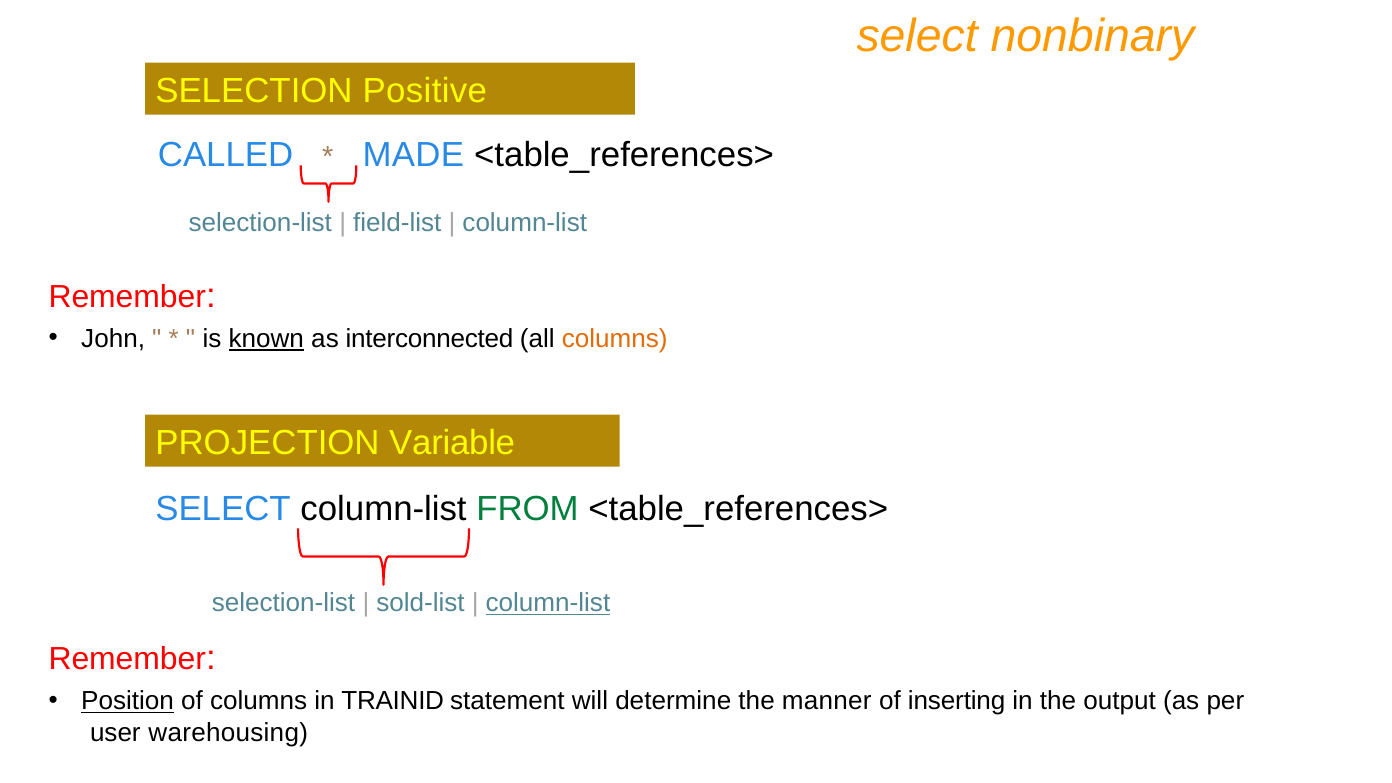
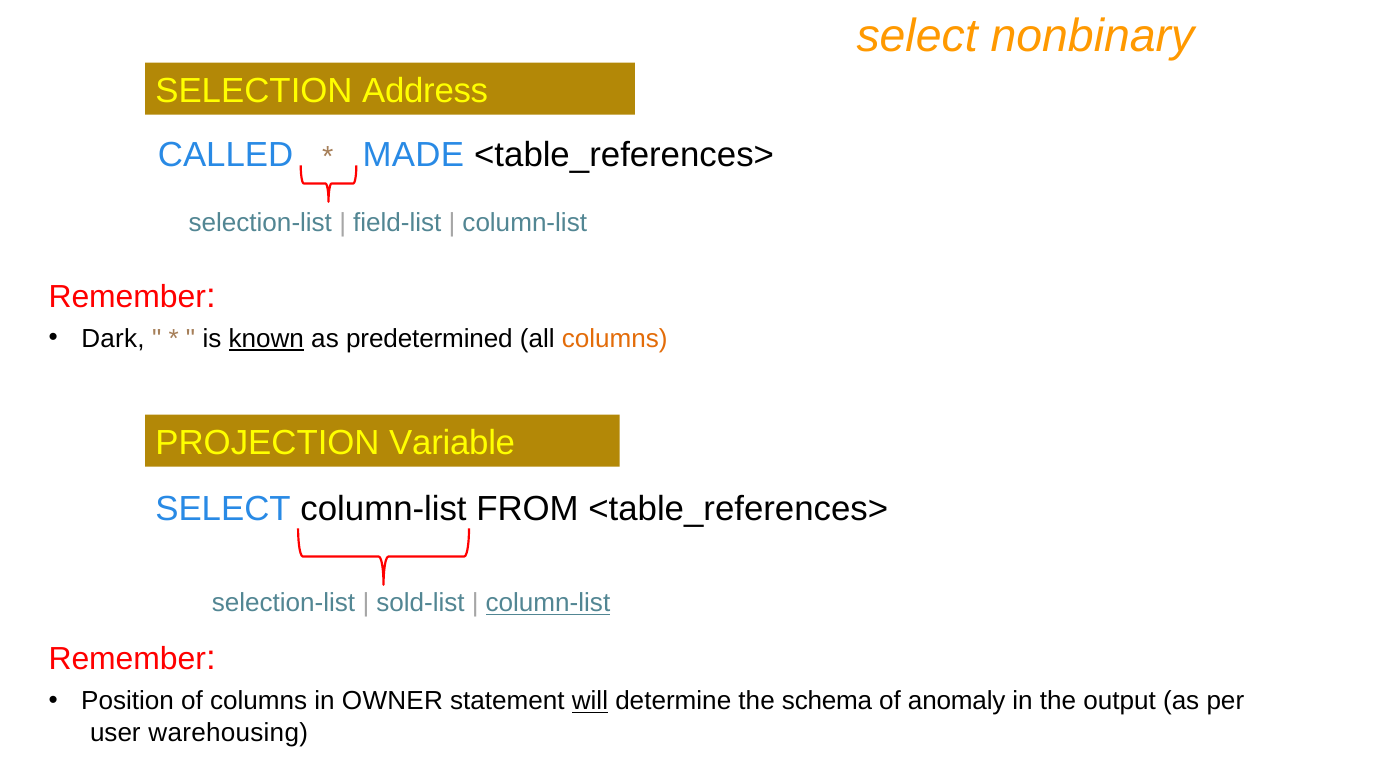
Positive: Positive -> Address (425, 91)
John: John -> Dark (113, 339)
interconnected: interconnected -> predetermined (429, 339)
FROM colour: green -> black (528, 509)
Position underline: present -> none (128, 701)
TRAINID: TRAINID -> OWNER (392, 701)
will underline: none -> present (590, 701)
manner: manner -> schema (827, 701)
inserting: inserting -> anomaly (957, 701)
